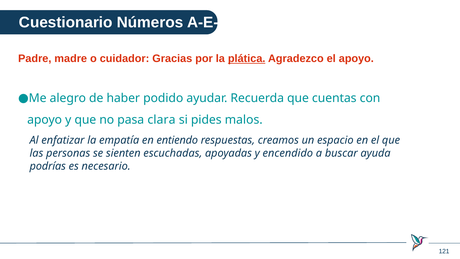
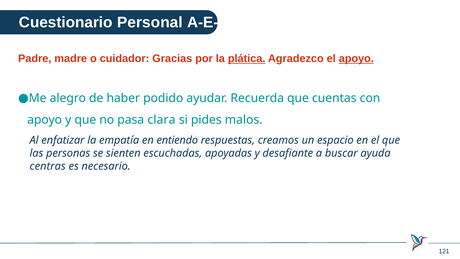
Números: Números -> Personal (150, 23)
apoyo underline: none -> present (356, 58)
encendido: encendido -> desafiante (288, 153)
podrías: podrías -> centras (48, 166)
